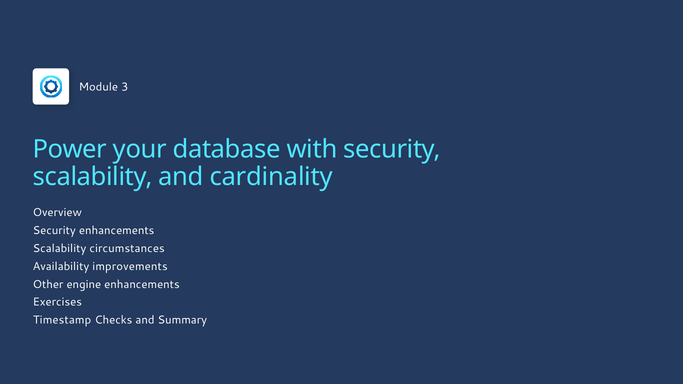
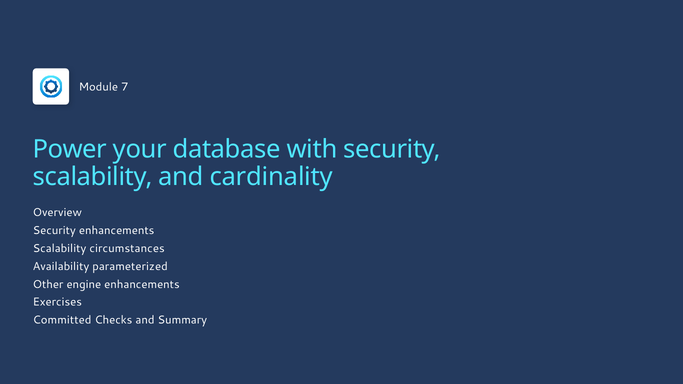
3: 3 -> 7 (125, 87)
improvements: improvements -> parameterized (130, 267)
Timestamp: Timestamp -> Committed (62, 320)
